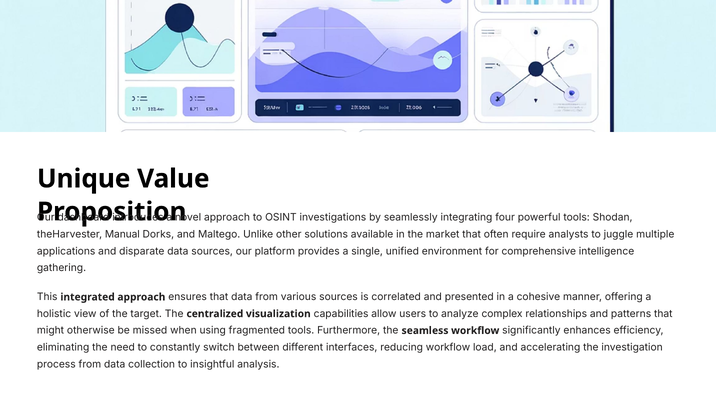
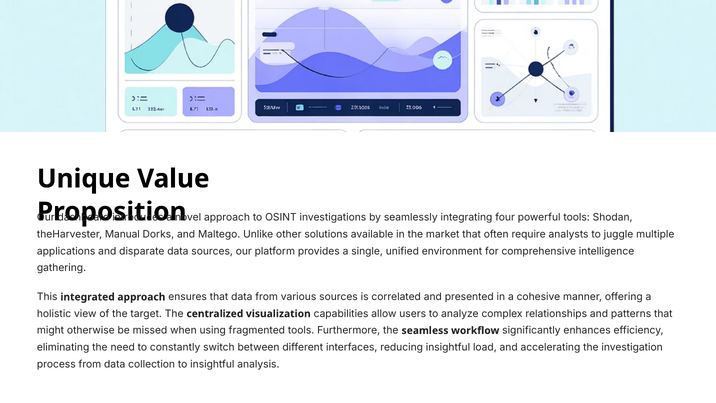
reducing workflow: workflow -> insightful (448, 347)
